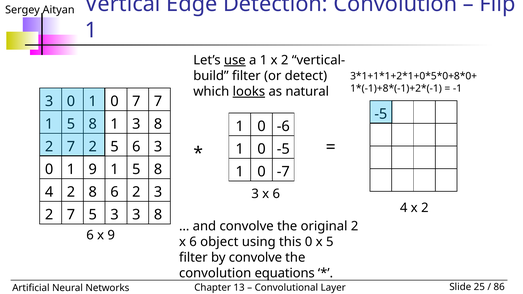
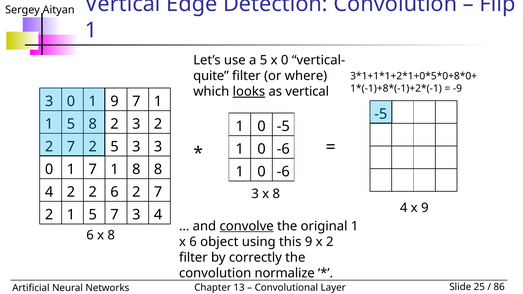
use underline: present -> none (235, 60)
a 1: 1 -> 5 (264, 60)
2: 2 -> 0 (285, 60)
build: build -> quite (211, 76)
detect: detect -> where (306, 76)
-1: -1 -> -9 (458, 88)
as natural: natural -> vertical (307, 92)
0: 0 -> 9 (115, 102)
7: 7 -> 1 (158, 102)
1: 1 -> 2 (115, 124)
8: 8 -> 2 (158, 124)
0 -6: -6 -> -5 (283, 127)
5 6: 6 -> 3 (136, 147)
-5: -5 -> -6 (283, 149)
1 9: 9 -> 7 (93, 170)
5: 5 -> 8 (136, 170)
-7: -7 -> -6 (283, 172)
4 2 8: 8 -> 2 (93, 192)
6 2 3: 3 -> 7 (158, 192)
3 x 6: 6 -> 8 (276, 194)
4 x 2: 2 -> 9 (425, 208)
7: 7 -> 1 (71, 215)
5 3: 3 -> 7 (115, 215)
8: 8 -> 4 (158, 215)
convolve underline: none -> present (247, 226)
original 2: 2 -> 1 (355, 226)
6 x 9: 9 -> 8 (111, 235)
this 0: 0 -> 9 (309, 242)
x 5: 5 -> 2 (330, 242)
by convolve: convolve -> correctly (255, 258)
equations: equations -> normalize (285, 273)
